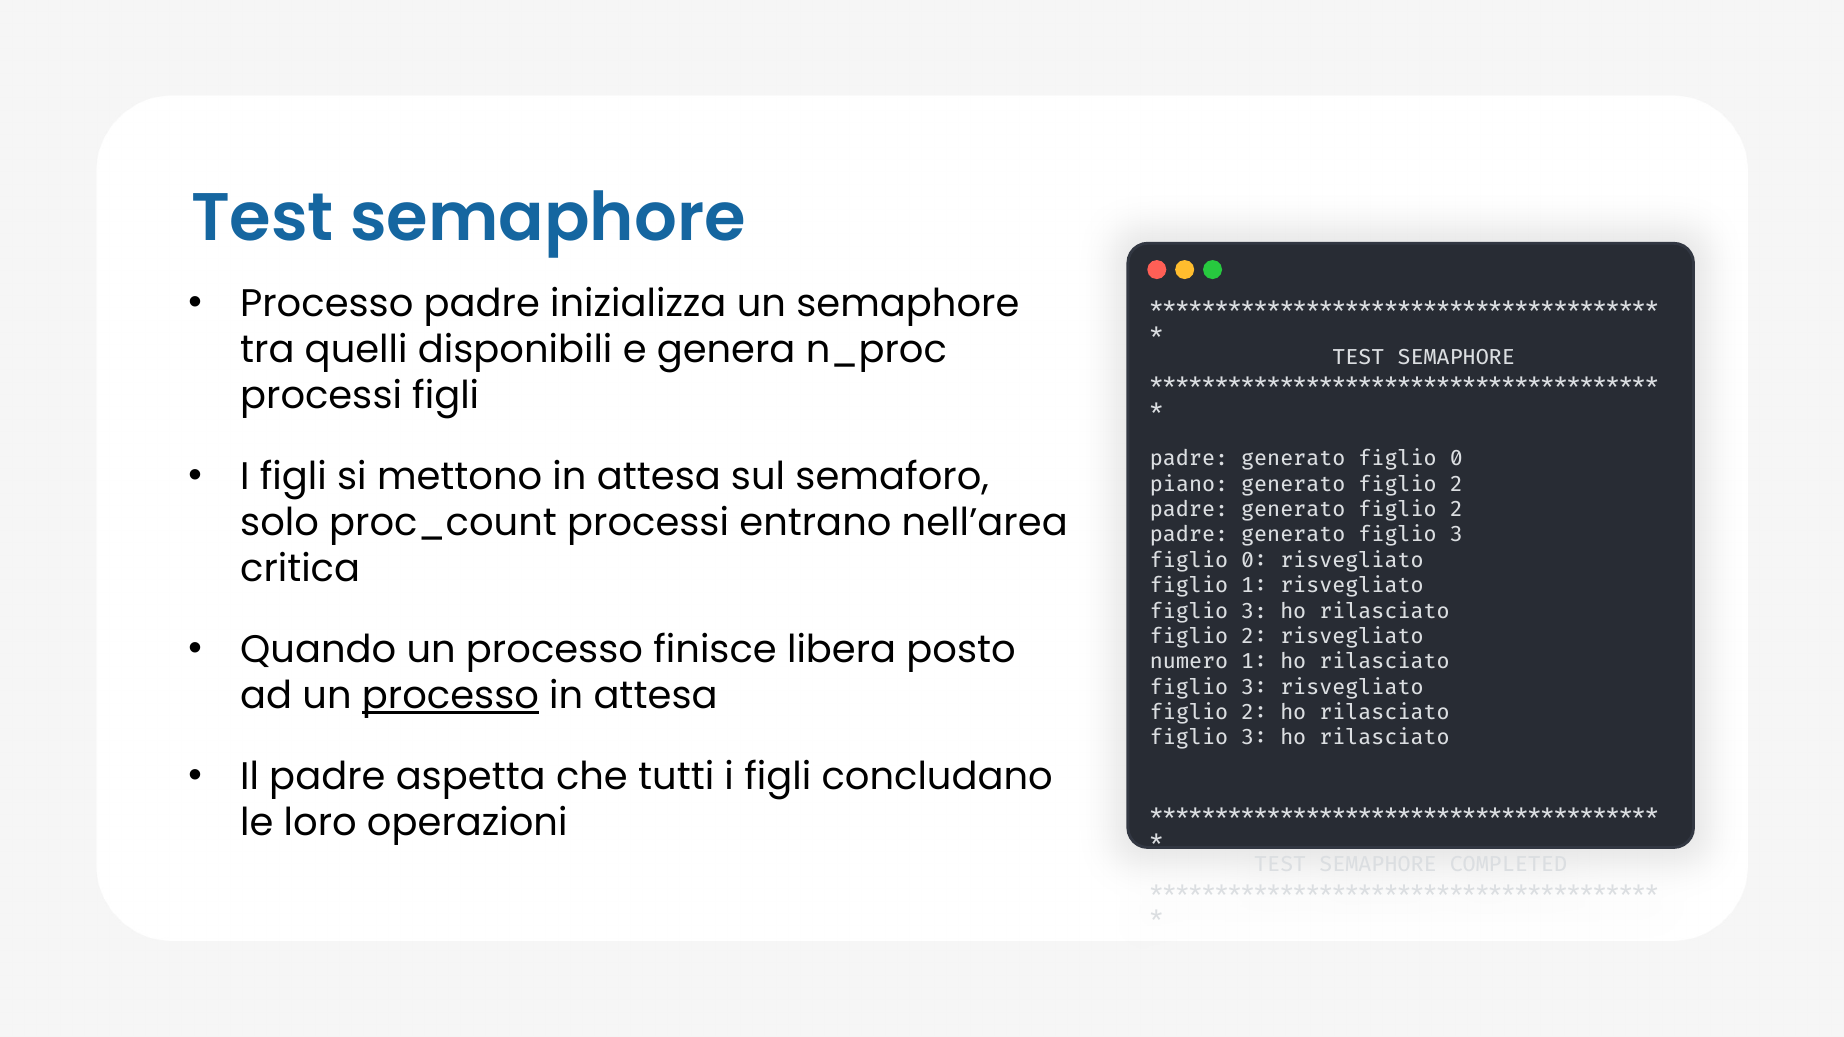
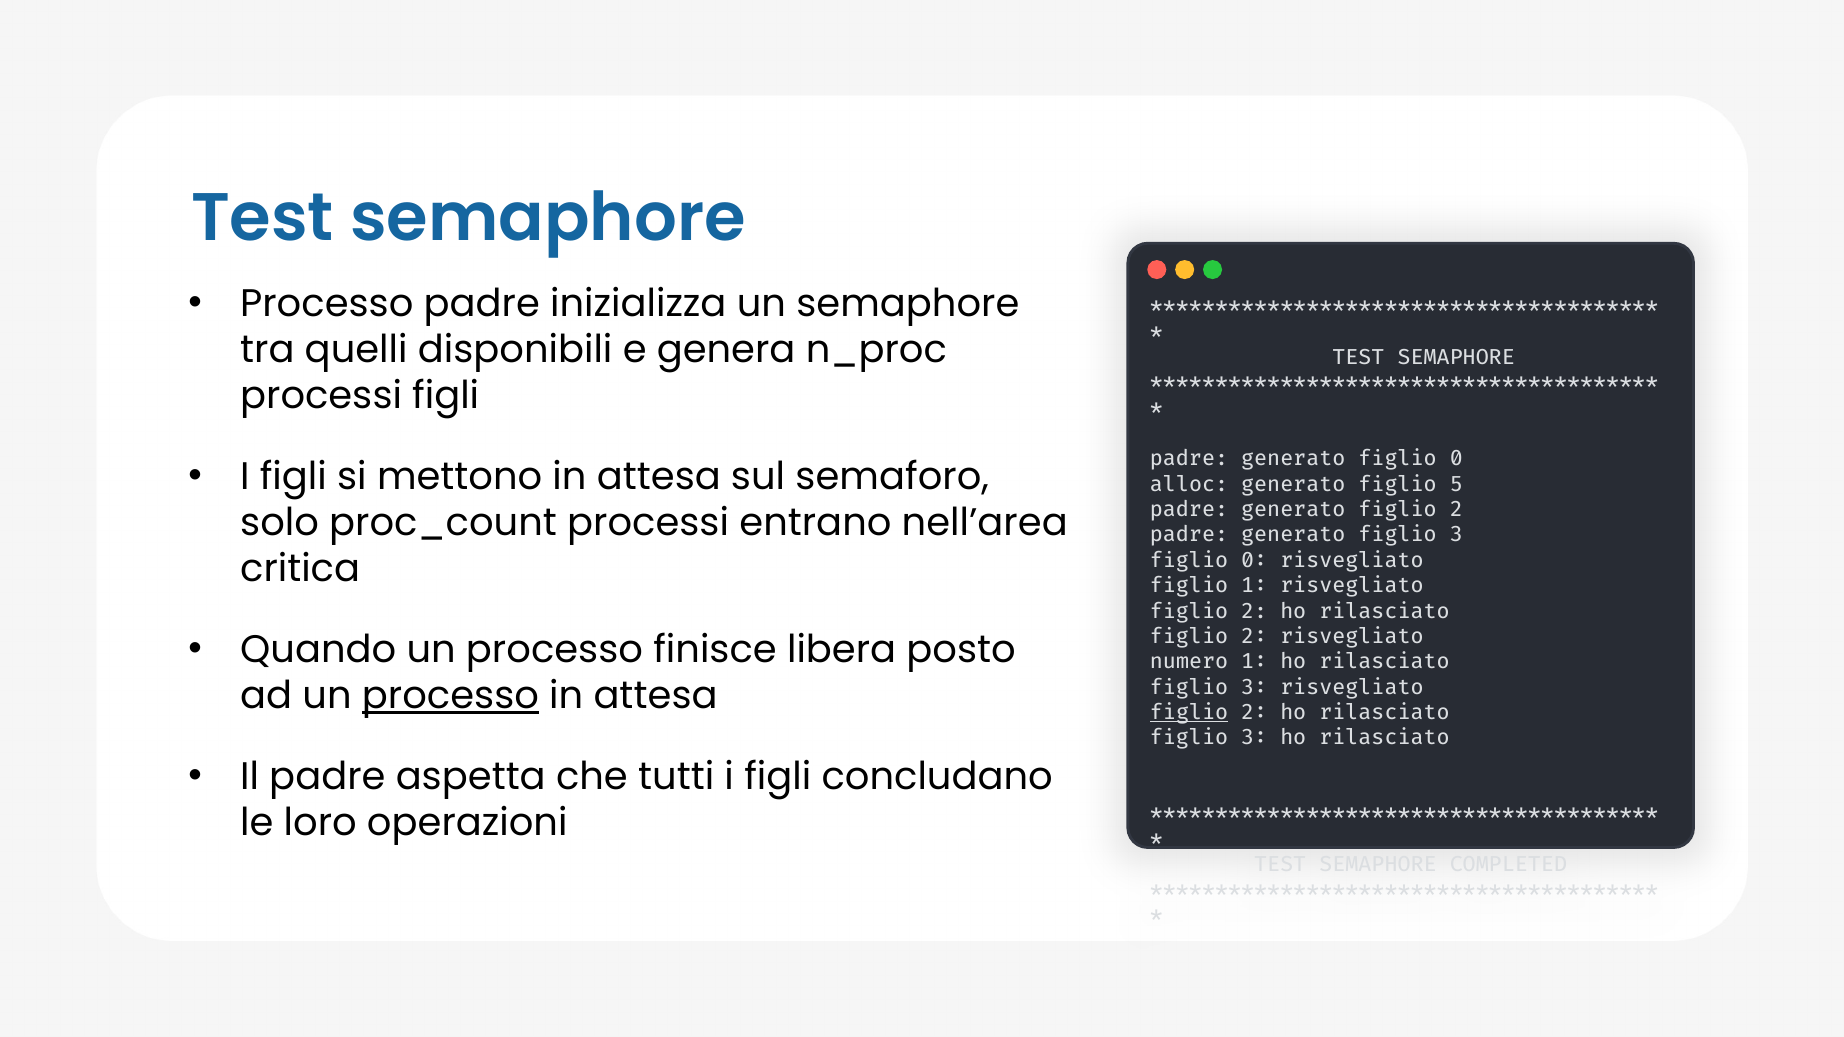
piano: piano -> alloc (1189, 484)
2: 2 -> 5 (1456, 484)
3: 3 -> 2 (1254, 611)
figlio underline: none -> present (1189, 713)
